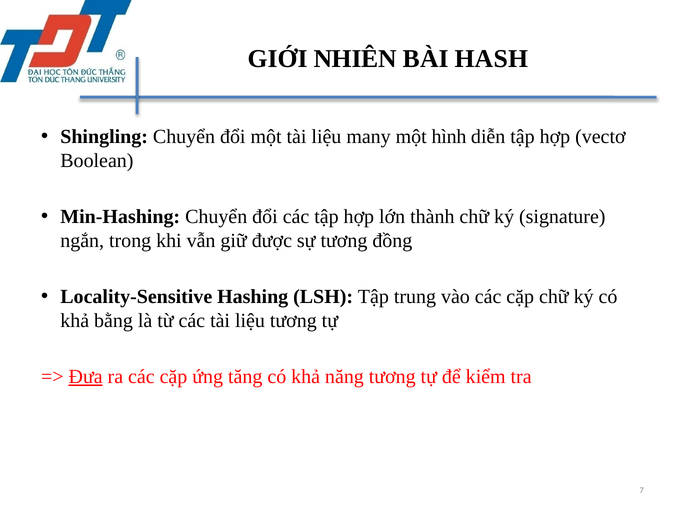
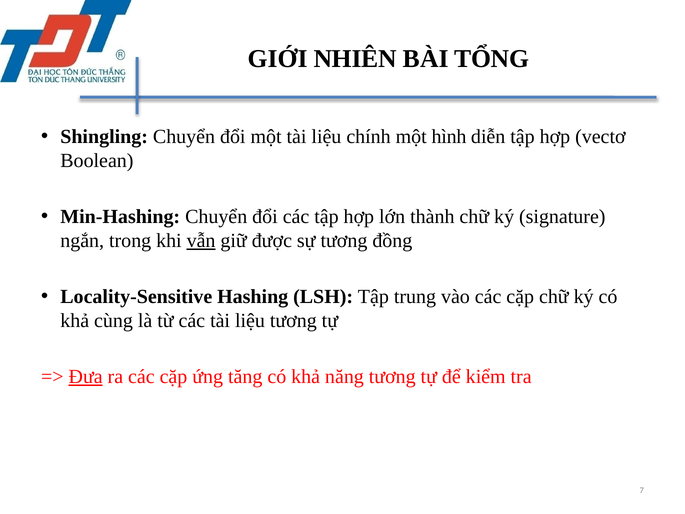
HASH: HASH -> TỔNG (492, 59)
many: many -> chính (369, 137)
vẫn underline: none -> present (201, 241)
bằng: bằng -> cùng (114, 320)
